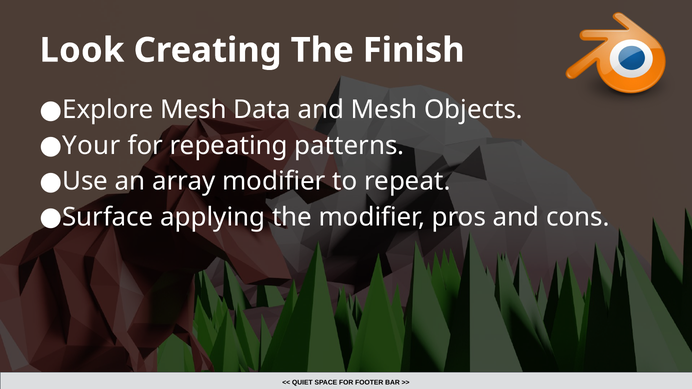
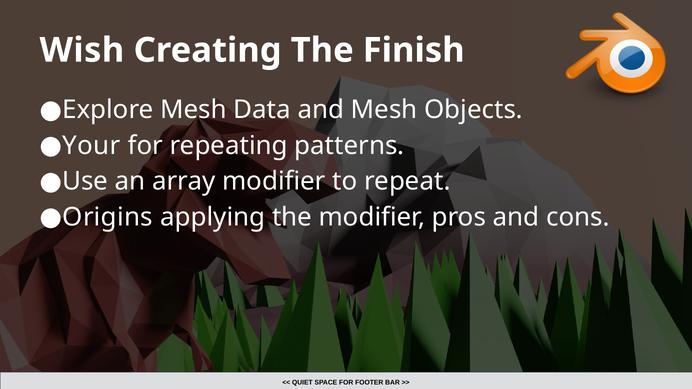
Look: Look -> Wish (82, 50)
Surface: Surface -> Origins (108, 217)
